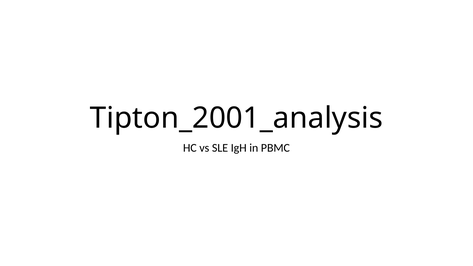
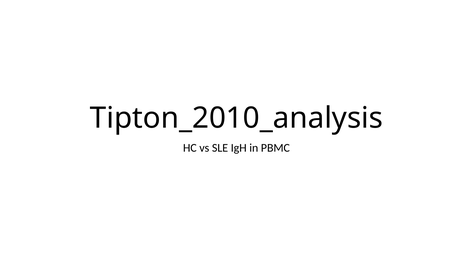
Tipton_2001_analysis: Tipton_2001_analysis -> Tipton_2010_analysis (236, 118)
